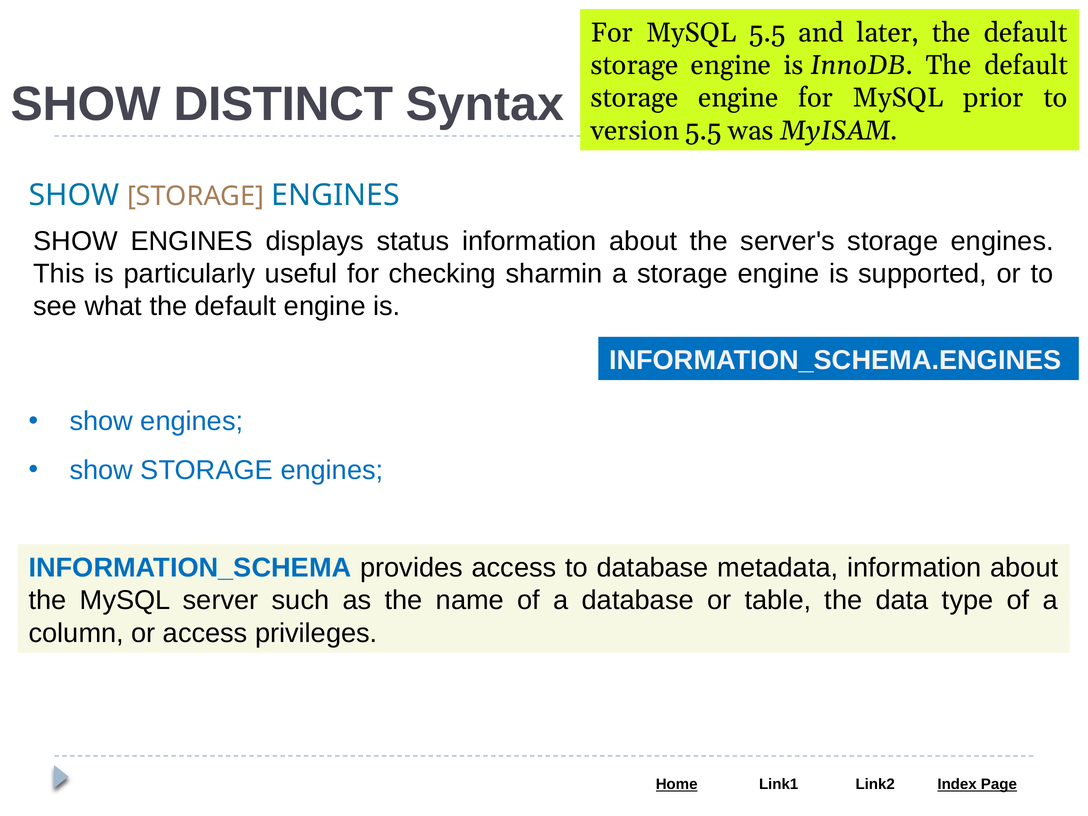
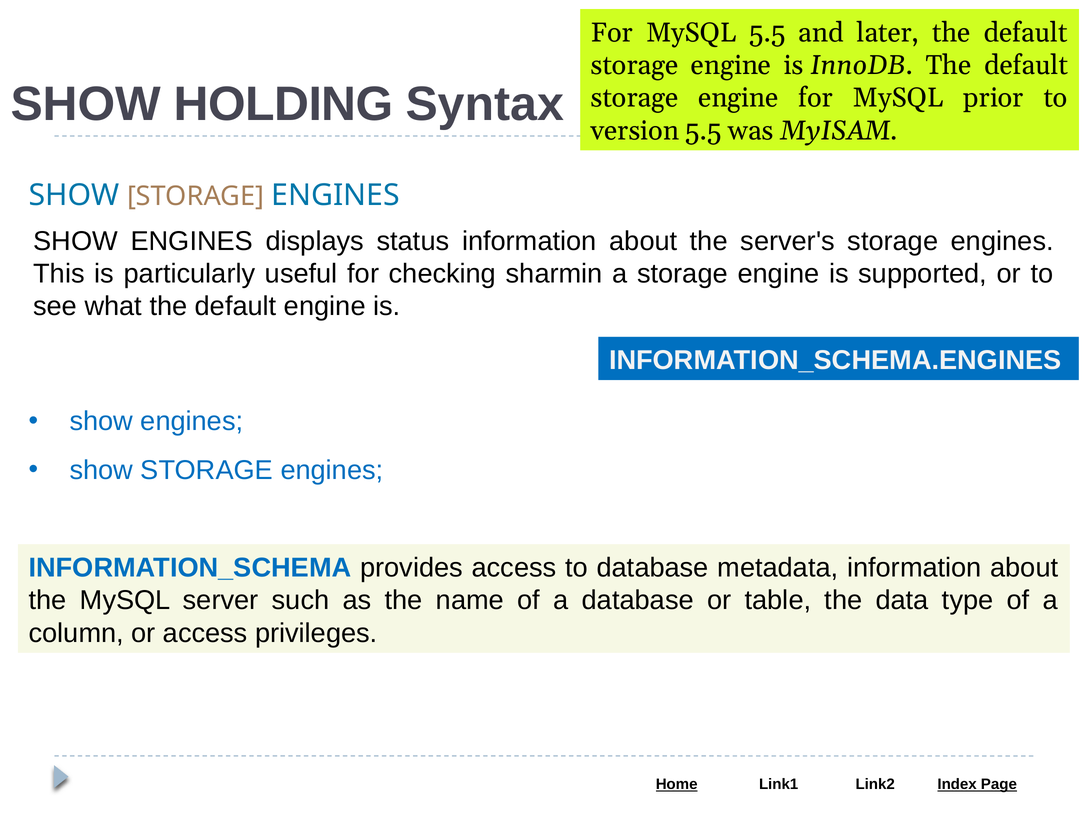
DISTINCT: DISTINCT -> HOLDING (284, 104)
